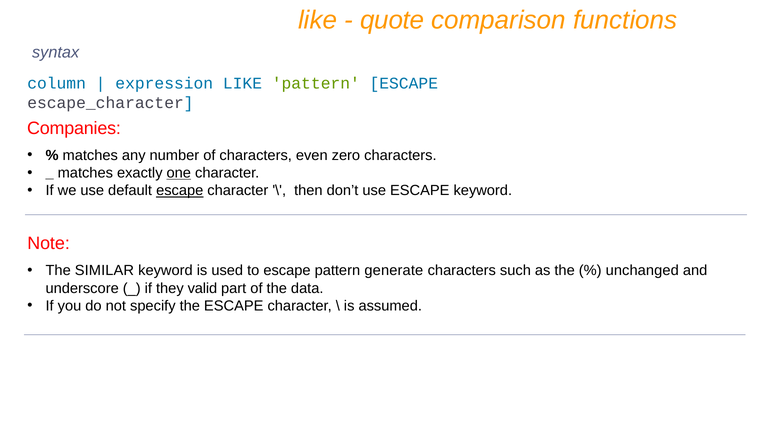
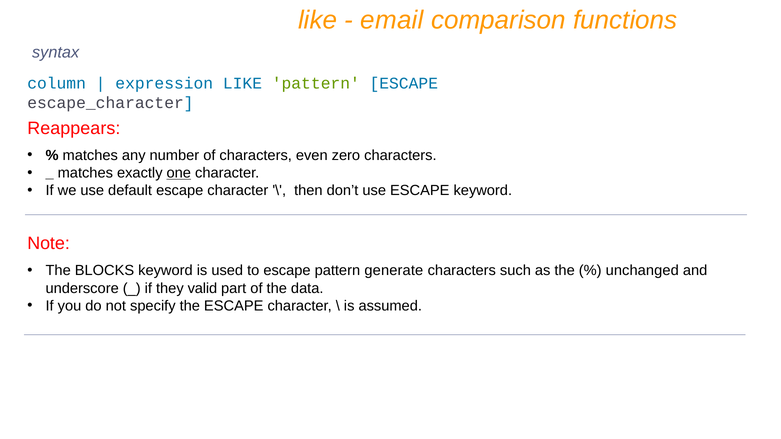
quote: quote -> email (392, 20)
Companies: Companies -> Reappears (74, 128)
escape underline: present -> none (180, 191)
SIMILAR: SIMILAR -> BLOCKS (104, 271)
